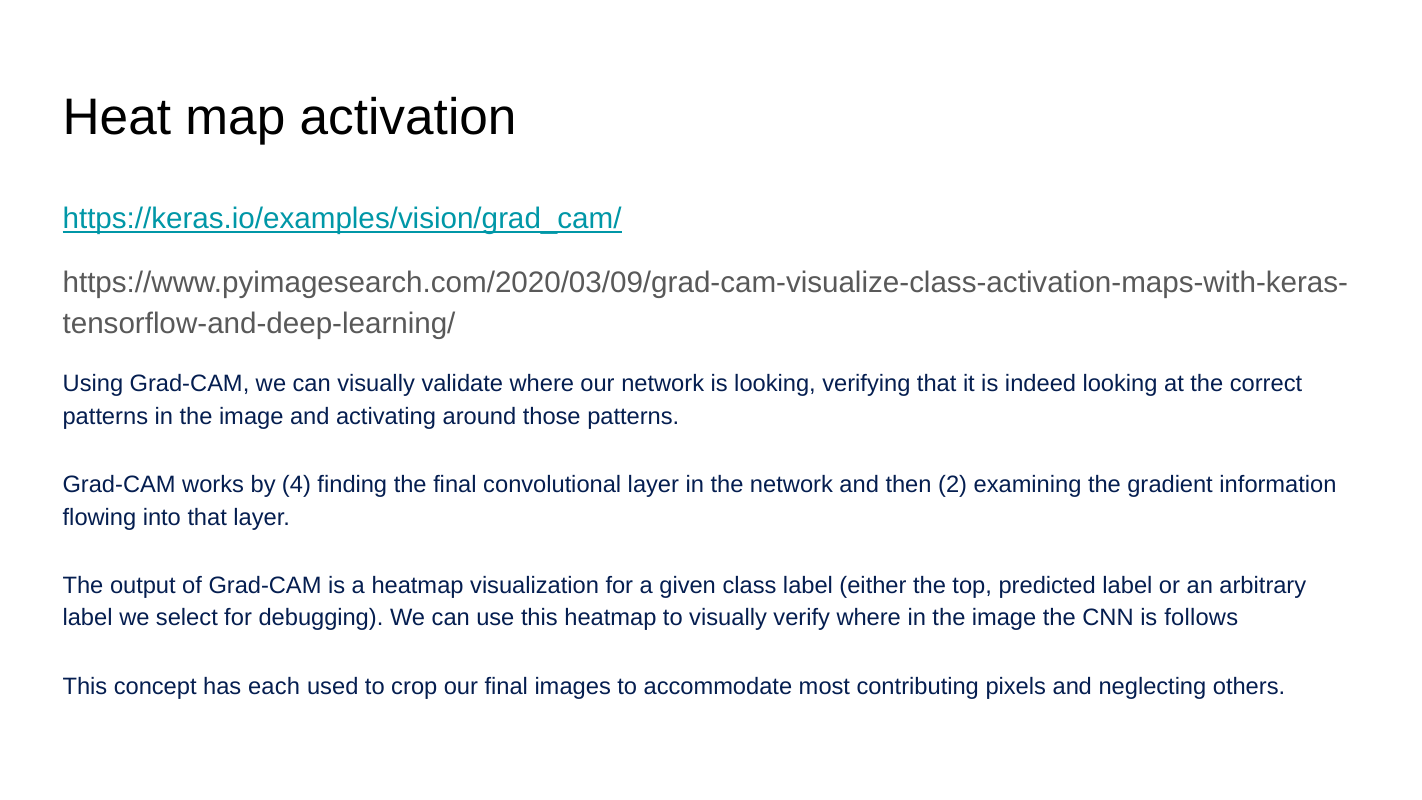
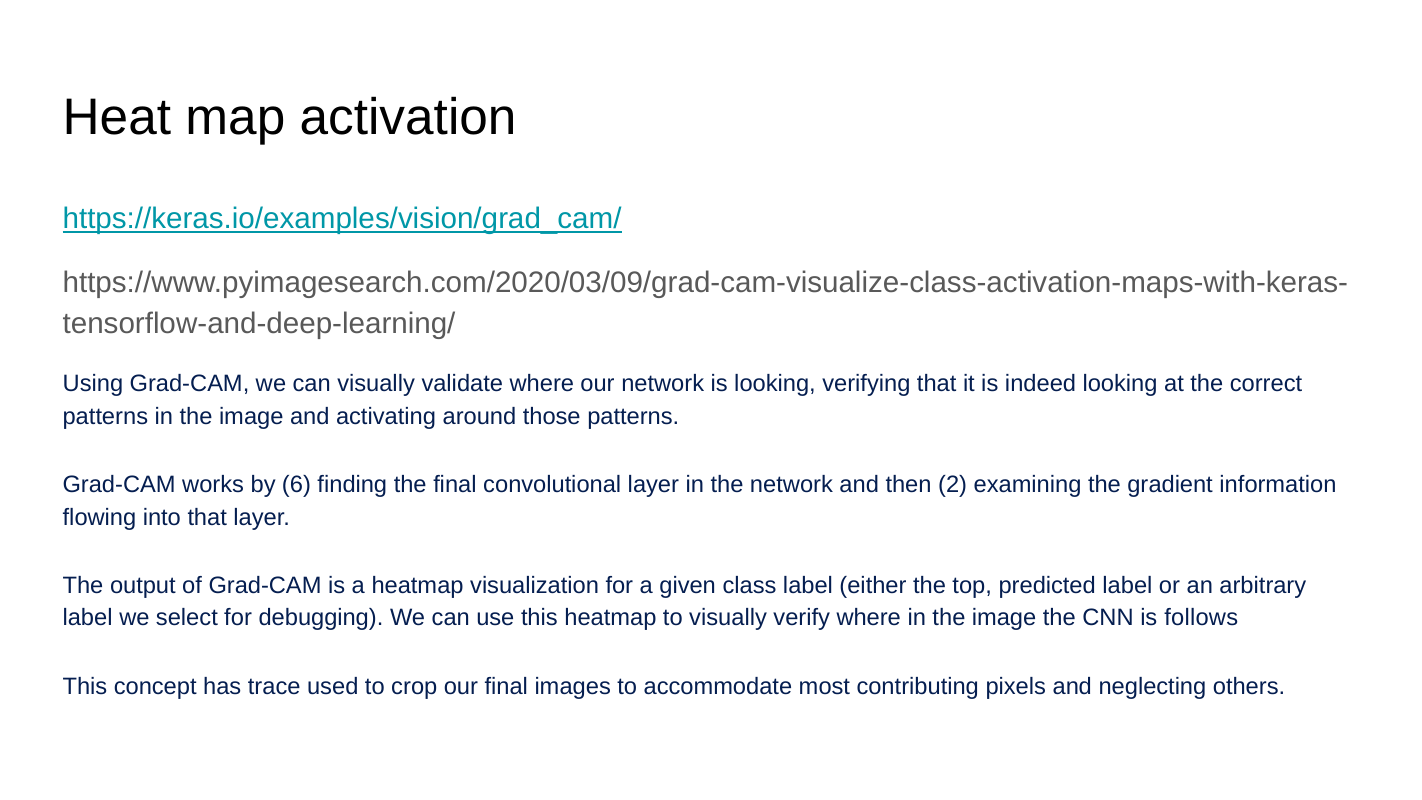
4: 4 -> 6 (296, 484)
each: each -> trace (274, 686)
